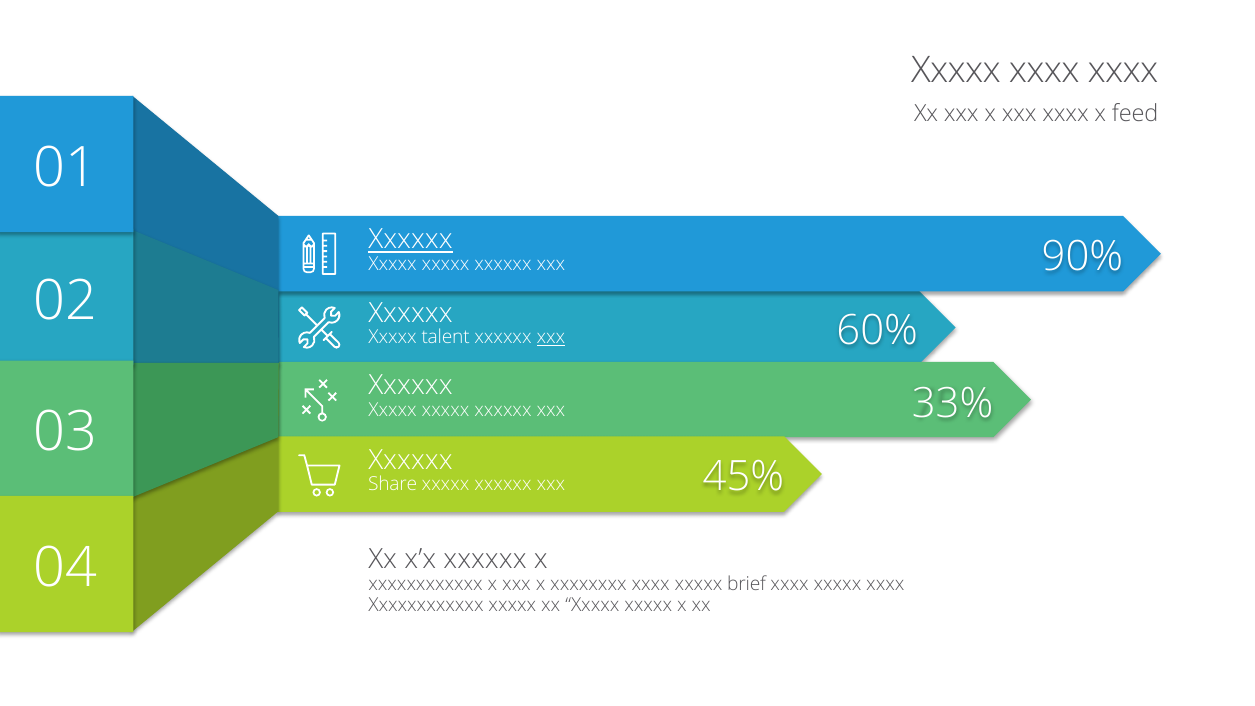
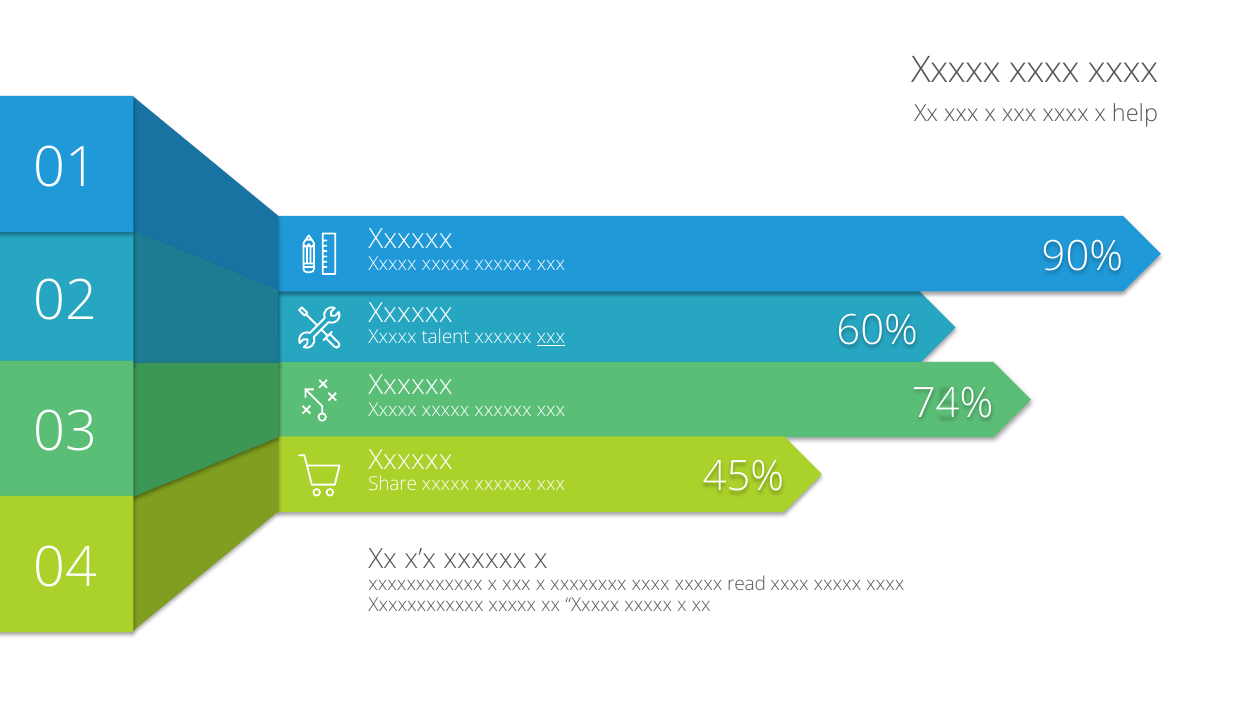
feed: feed -> help (1135, 114)
Xxxxxx underline: present -> none (411, 240)
33%: 33% -> 74% (953, 403)
brief: brief -> read (747, 584)
